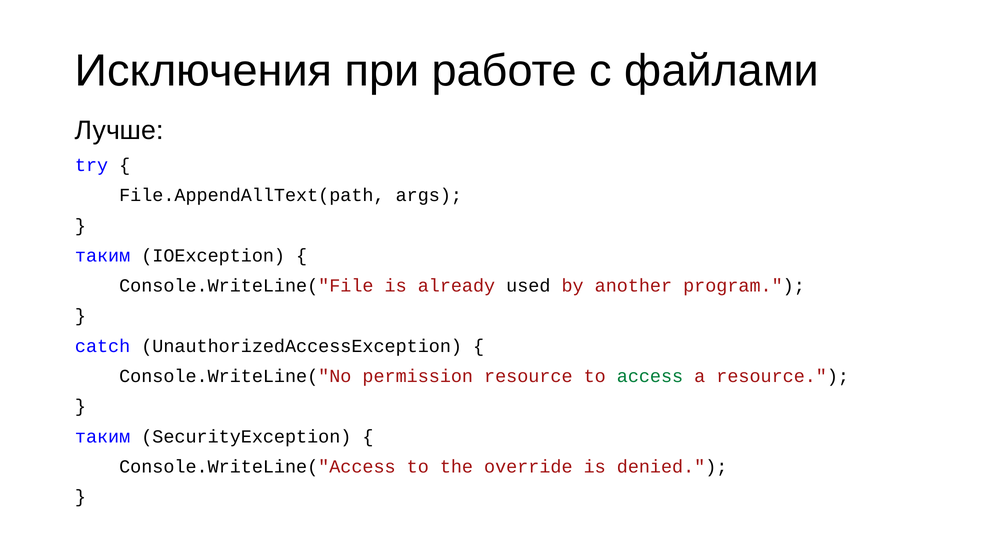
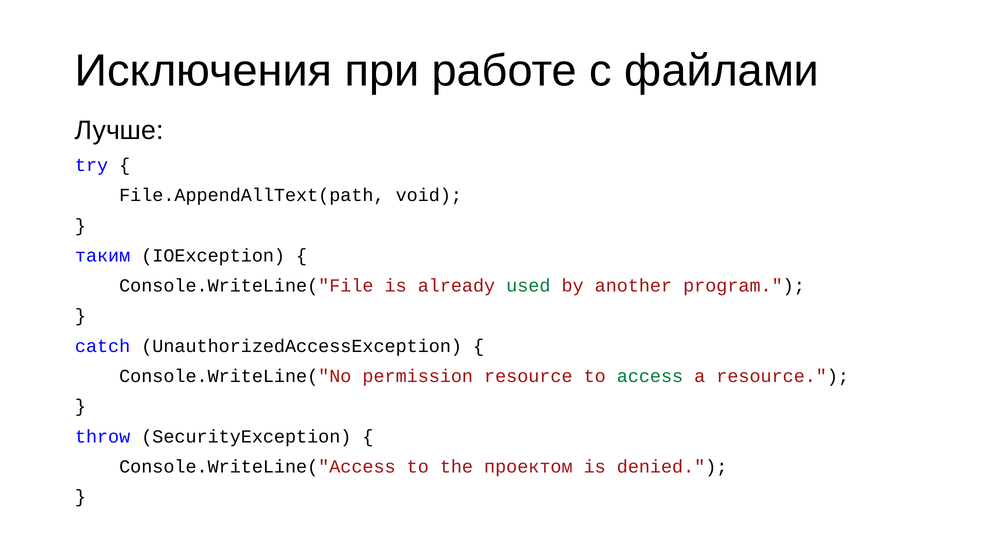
args: args -> void (429, 195)
used colour: black -> green (528, 286)
таким: таким -> throw (103, 436)
override: override -> проектом (528, 467)
